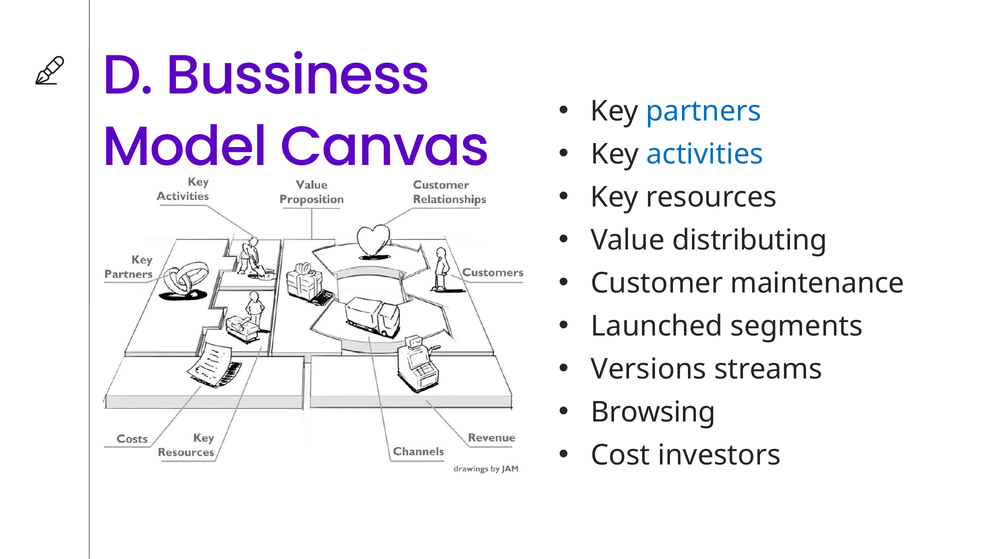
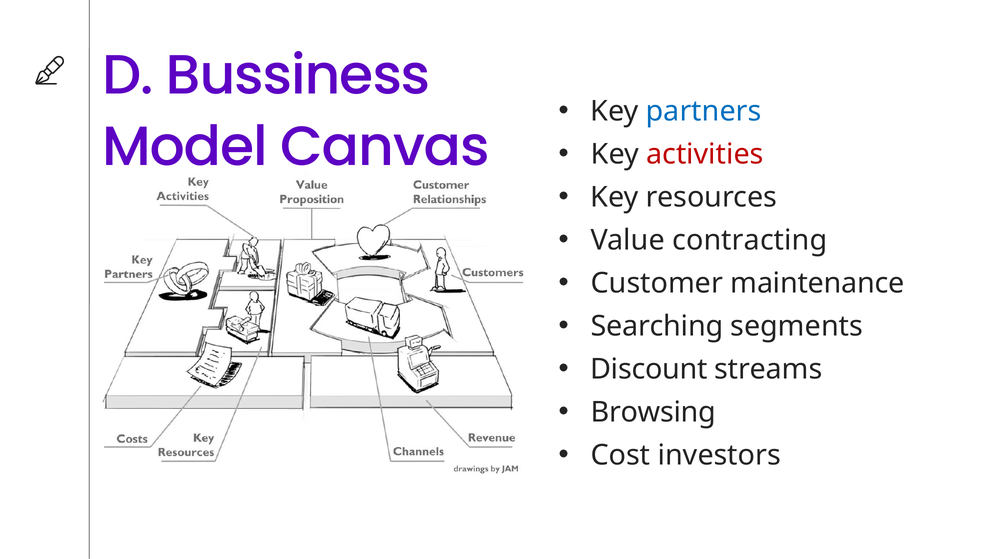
activities colour: blue -> red (705, 155)
distributing: distributing -> contracting (750, 241)
Launched: Launched -> Searching (657, 327)
Versions: Versions -> Discount (649, 370)
